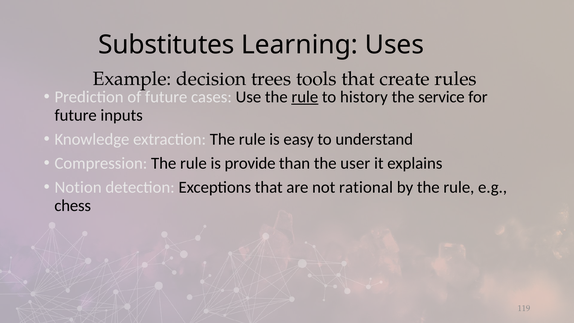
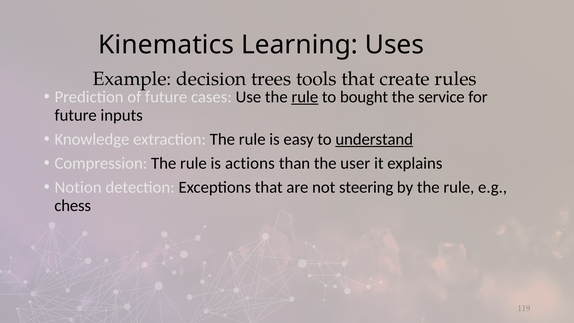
Substitutes: Substitutes -> Kinematics (166, 45)
history: history -> bought (364, 97)
understand underline: none -> present (374, 139)
provide: provide -> actions (250, 163)
rational: rational -> steering (366, 187)
